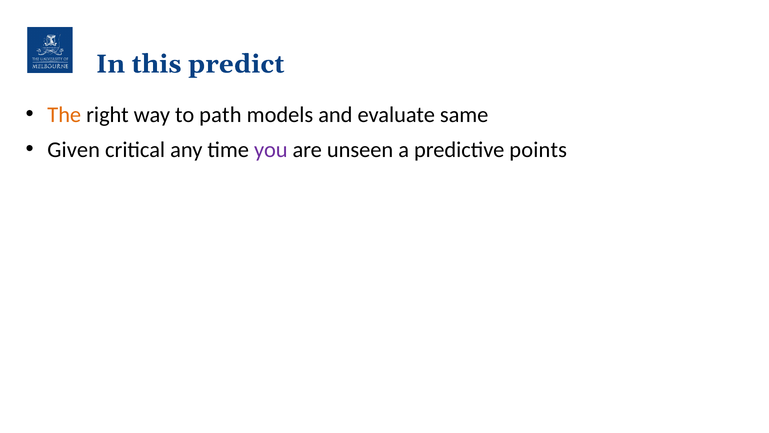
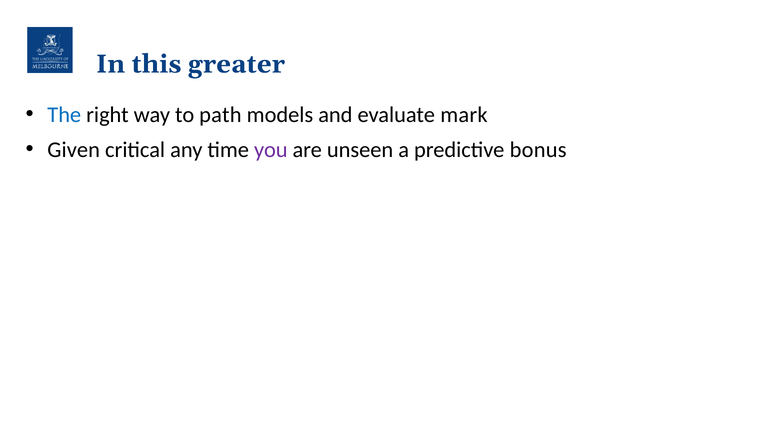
predict: predict -> greater (236, 64)
The colour: orange -> blue (64, 115)
same: same -> mark (464, 115)
points: points -> bonus (538, 150)
